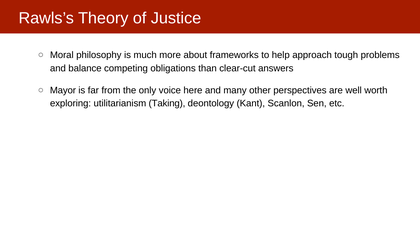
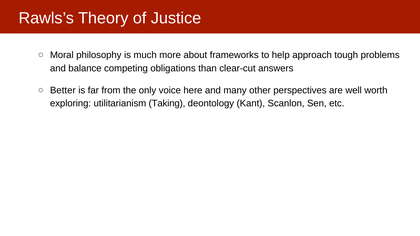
Mayor: Mayor -> Better (63, 91)
